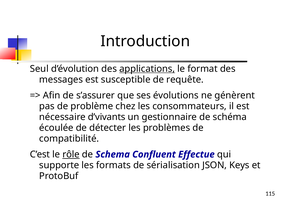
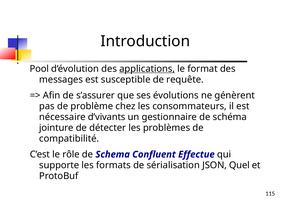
Seul: Seul -> Pool (39, 69)
écoulée: écoulée -> jointure (56, 128)
rôle underline: present -> none (71, 154)
Keys: Keys -> Quel (239, 165)
